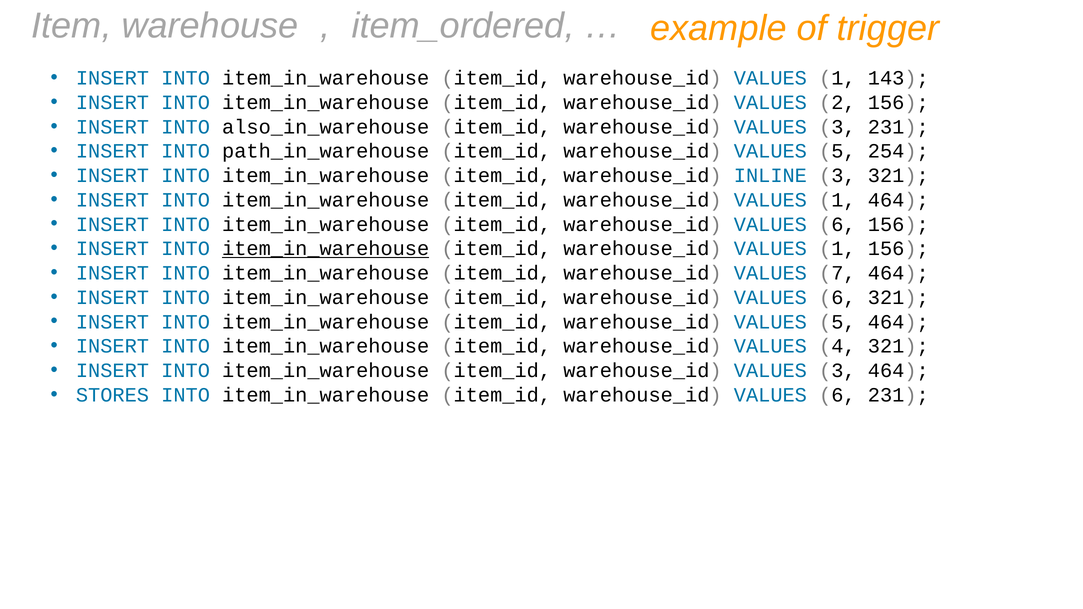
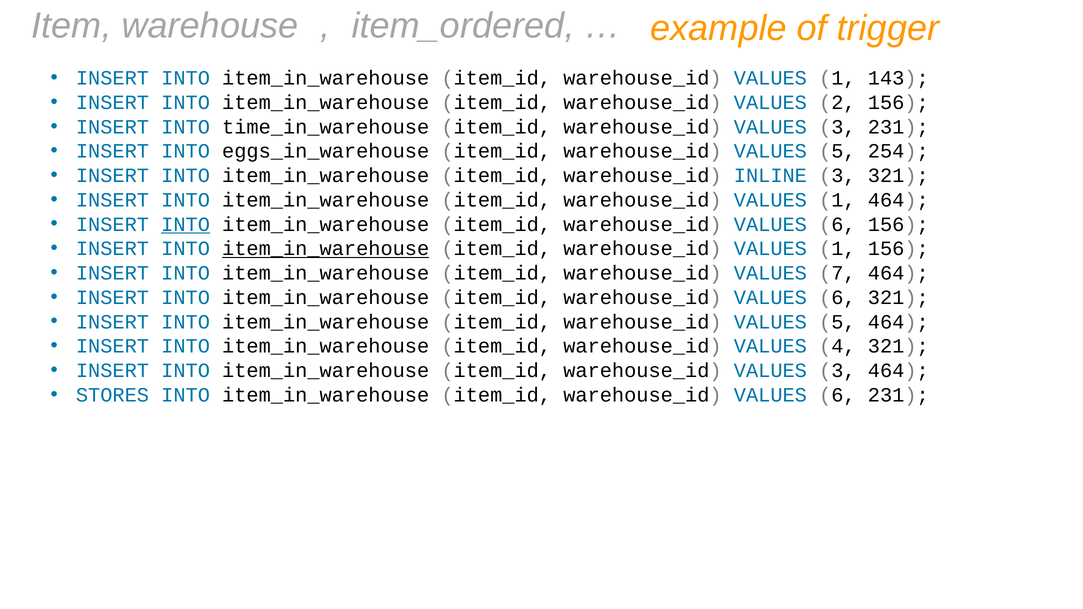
also_in_warehouse: also_in_warehouse -> time_in_warehouse (326, 127)
path_in_warehouse: path_in_warehouse -> eggs_in_warehouse (326, 151)
INTO underline: none -> present (186, 224)
